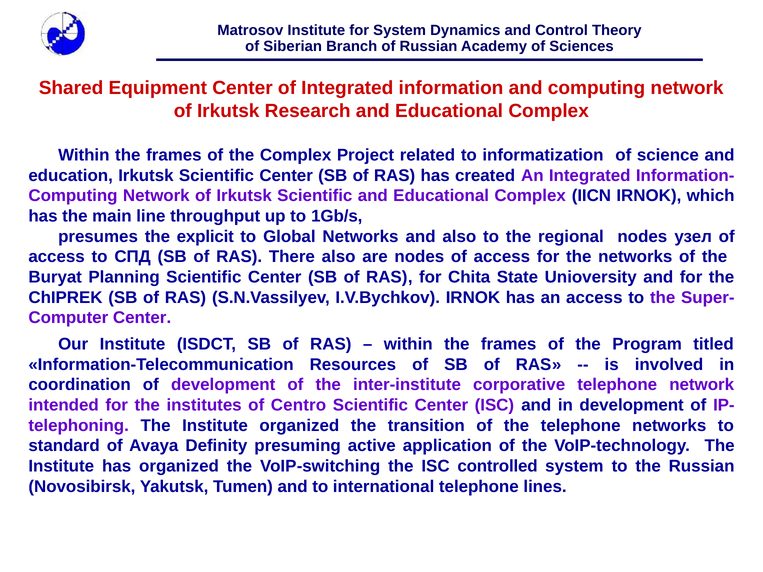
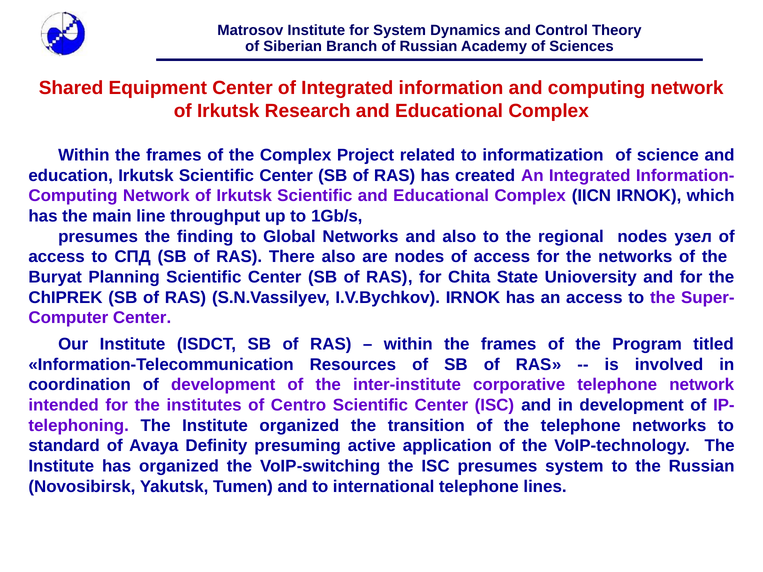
explicit: explicit -> finding (205, 237)
ISC controlled: controlled -> presumes (497, 466)
